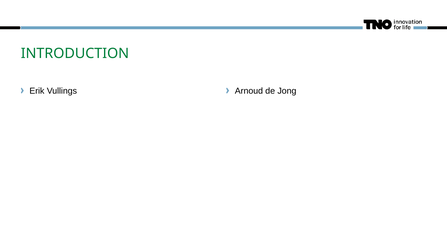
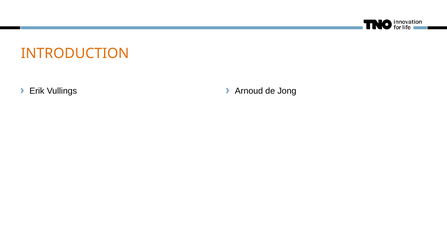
INTRODUCTION colour: green -> orange (75, 54)
